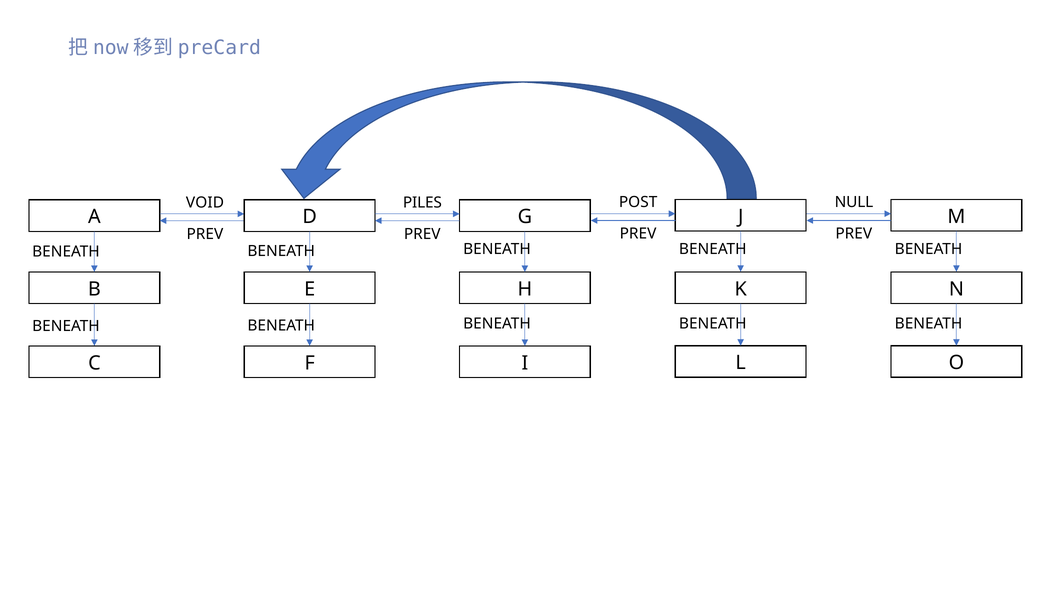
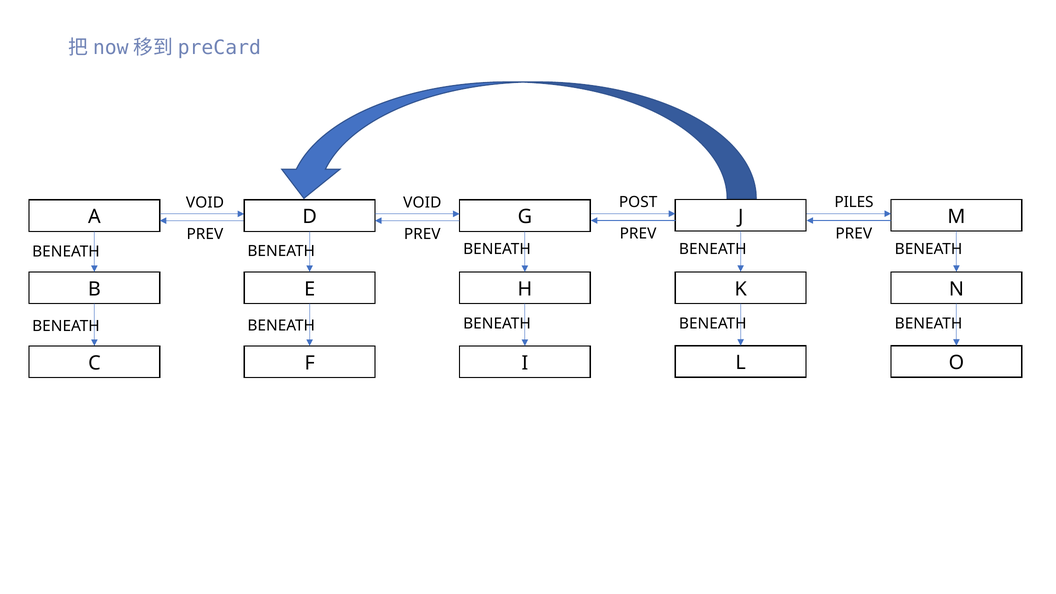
NULL: NULL -> PILES (854, 202)
PILES: PILES -> VOID (422, 203)
